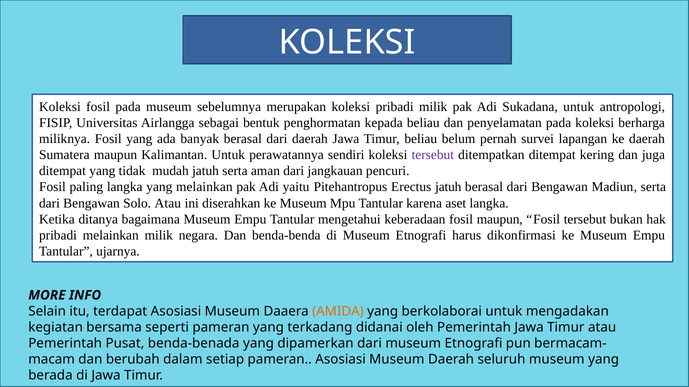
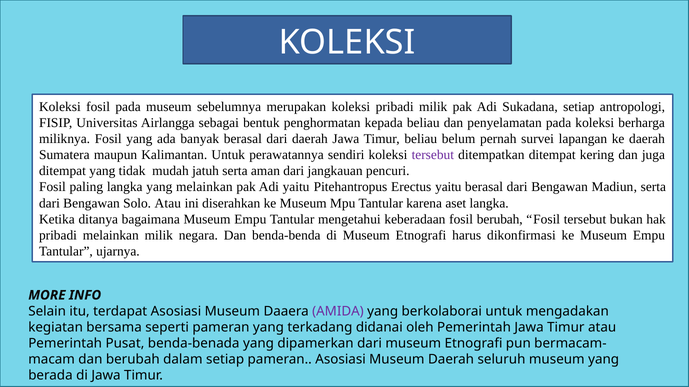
Sukadana untuk: untuk -> setiap (579, 107)
Erectus jatuh: jatuh -> yaitu (448, 187)
fosil maupun: maupun -> berubah (500, 220)
AMIDA colour: orange -> purple (338, 312)
